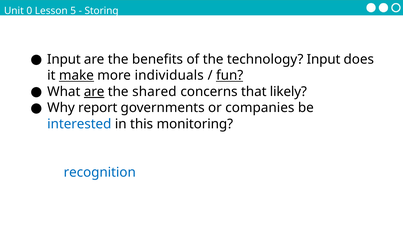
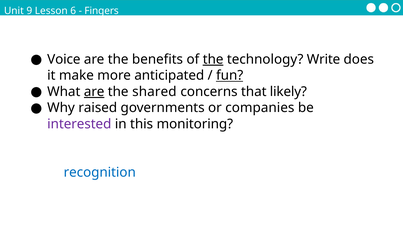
0: 0 -> 9 (29, 11)
5: 5 -> 6 (73, 11)
Storing: Storing -> Fingers (102, 11)
Input: Input -> Voice (64, 59)
the underline: none -> present (213, 59)
technology Input: Input -> Write (324, 59)
make underline: present -> none (76, 75)
individuals: individuals -> anticipated (169, 75)
report: report -> raised (98, 108)
interested colour: blue -> purple (79, 124)
